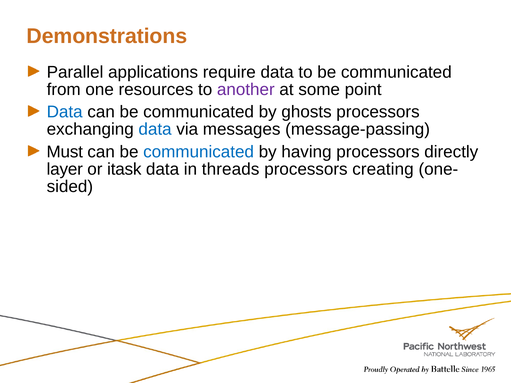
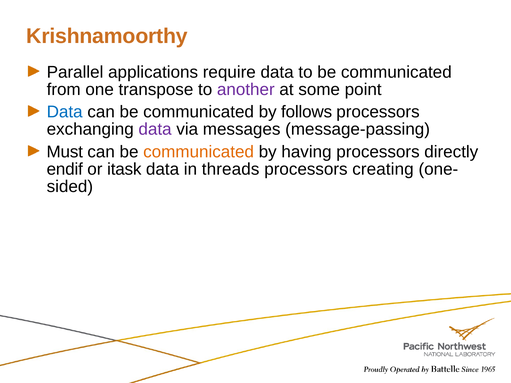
Demonstrations: Demonstrations -> Krishnamoorthy (107, 36)
resources: resources -> transpose (156, 90)
ghosts: ghosts -> follows (307, 112)
data colour: blue -> purple (155, 129)
communicated colour: blue -> orange (199, 152)
layer: layer -> endif (65, 169)
